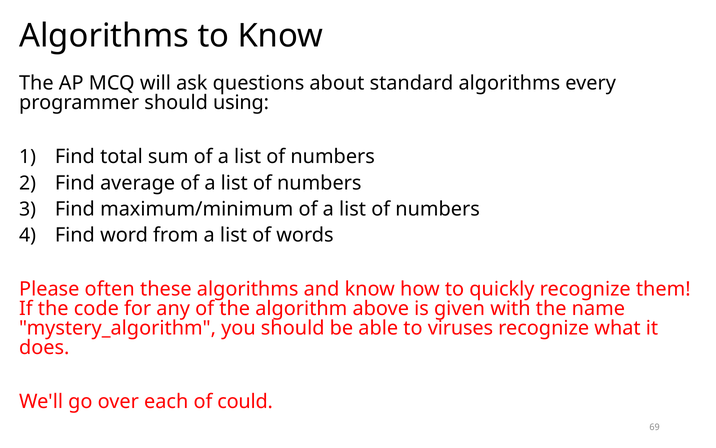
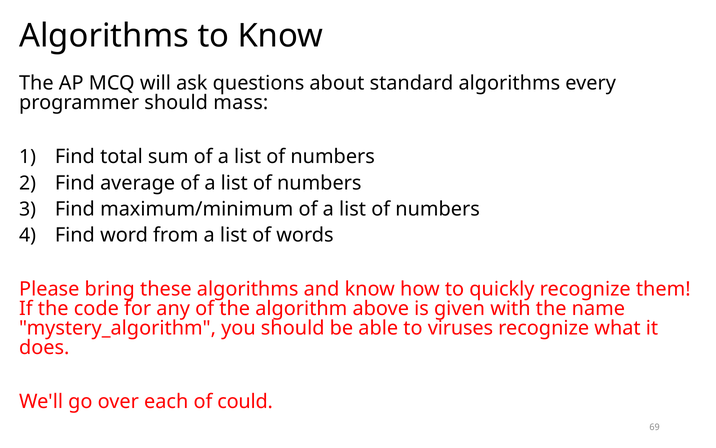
using: using -> mass (241, 102)
often: often -> bring (110, 289)
